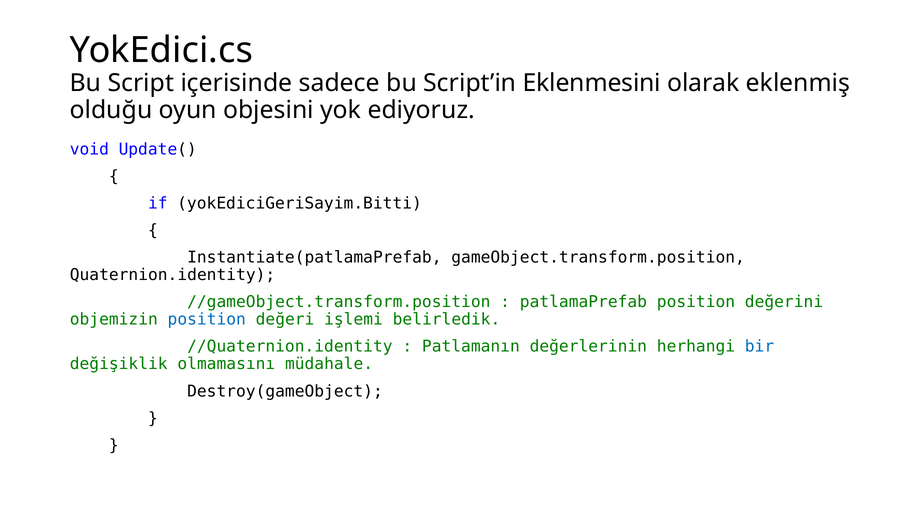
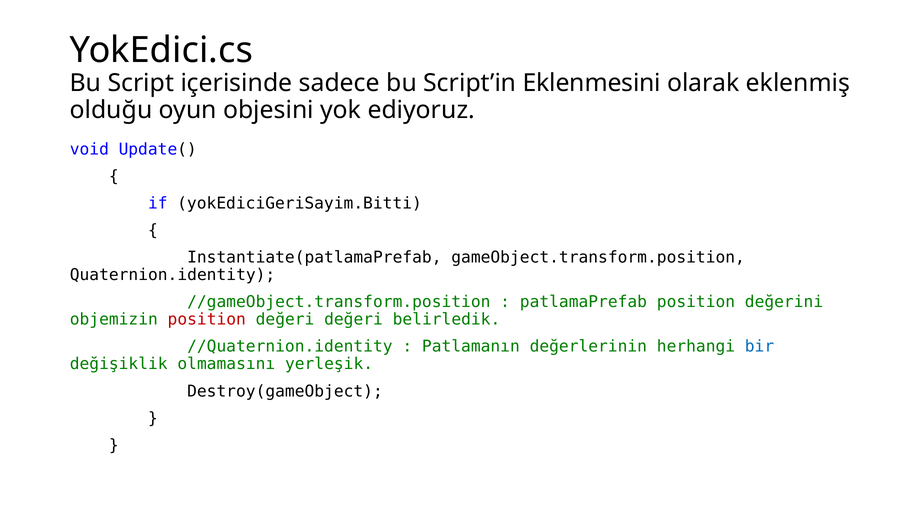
position colour: blue -> red (207, 320)
değeri işlemi: işlemi -> değeri (354, 320)
müdahale: müdahale -> yerleşik (329, 364)
